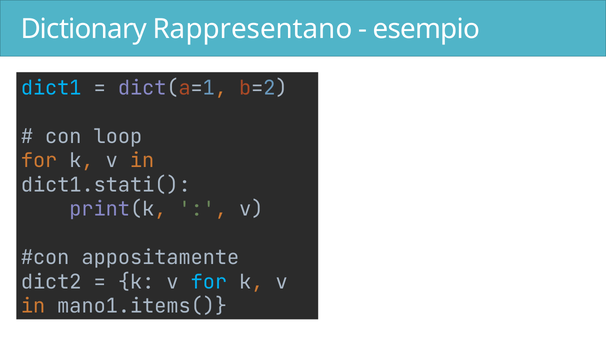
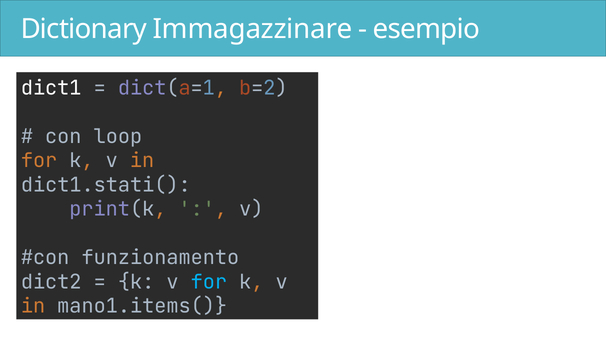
Rappresentano: Rappresentano -> Immagazzinare (253, 29)
dict1 colour: light blue -> white (51, 88)
appositamente: appositamente -> funzionamento (160, 258)
